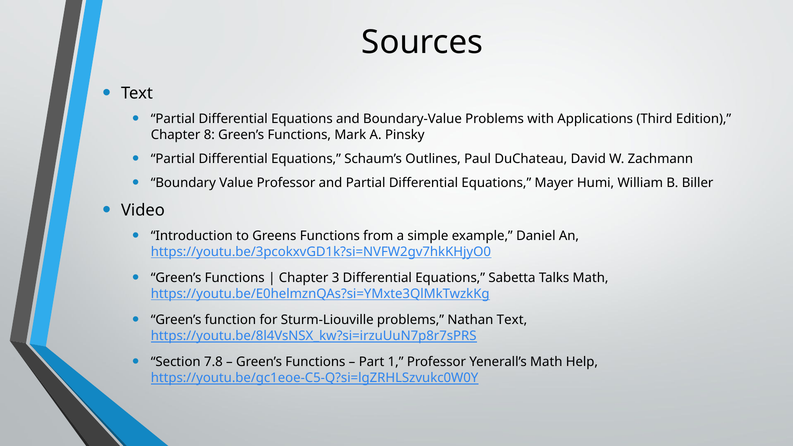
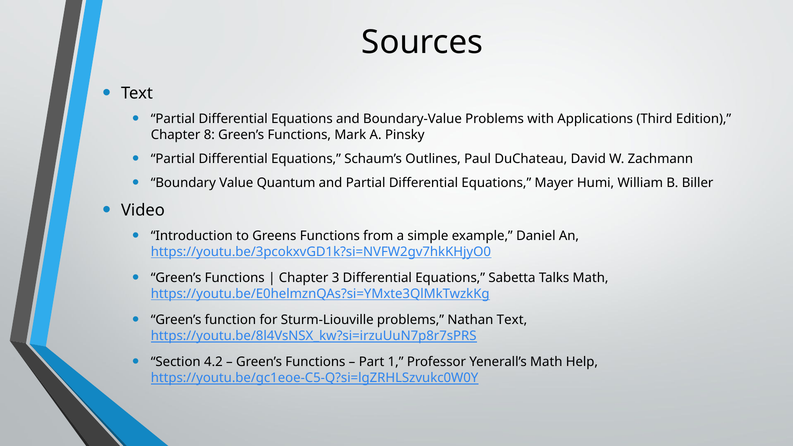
Value Professor: Professor -> Quantum (286, 183)
7.8: 7.8 -> 4.2 (213, 362)
